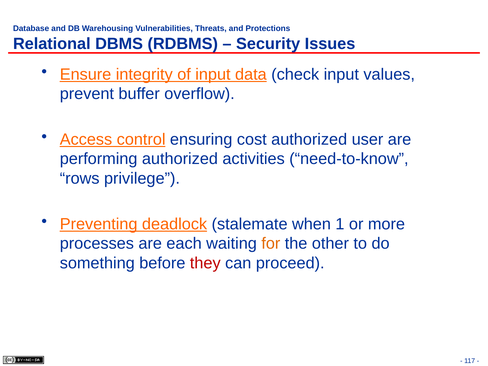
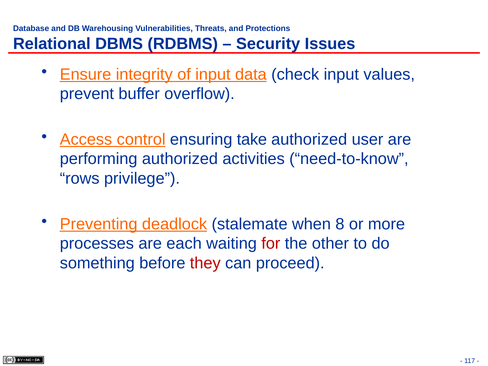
cost: cost -> take (252, 139)
1: 1 -> 8 (340, 224)
for colour: orange -> red (271, 243)
